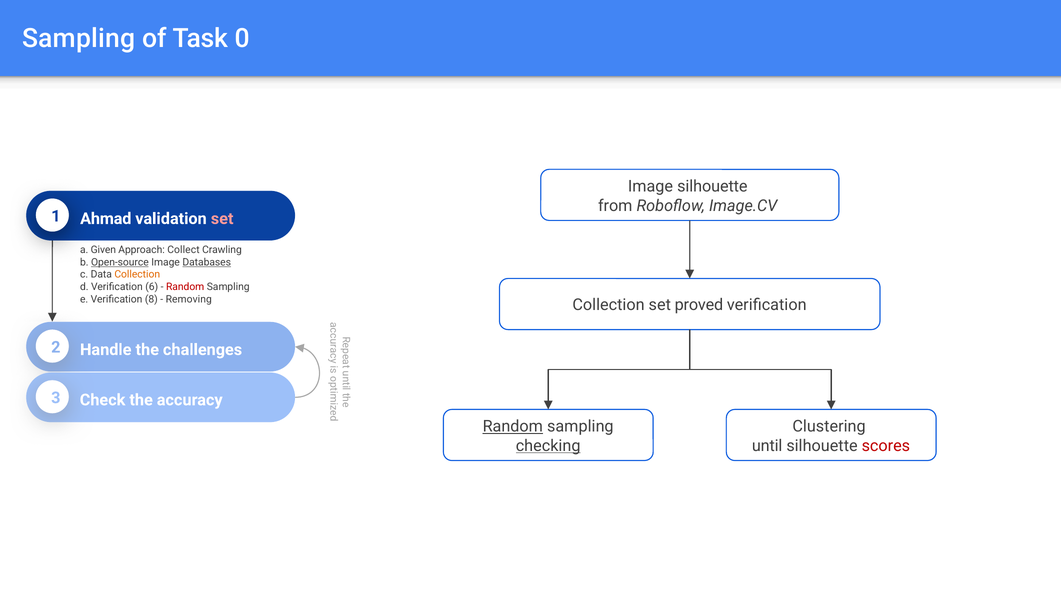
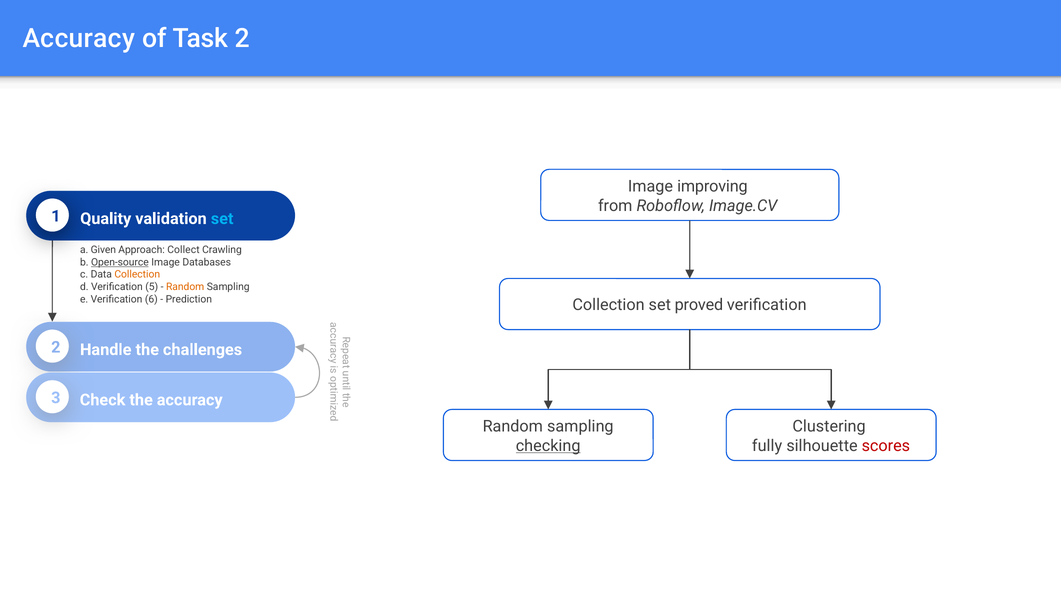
Sampling: Sampling -> Accuracy (79, 39)
Task 0: 0 -> 2 (242, 39)
Image silhouette: silhouette -> improving (712, 186)
Ahmad: Ahmad -> Quality (106, 219)
set colour: pink -> light blue (222, 219)
Databases underline: present -> none (207, 262)
6: 6 -> 5 (152, 287)
Random colour: red -> orange (185, 287)
8: 8 -> 6 (151, 299)
Removing: Removing -> Prediction (189, 299)
Random underline: present -> none (513, 426)
until: until -> fully (767, 446)
